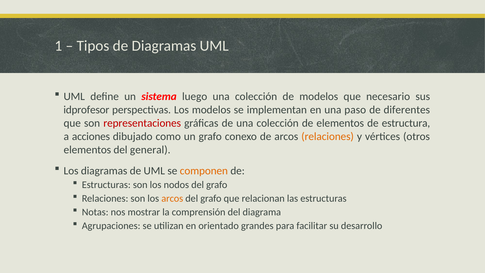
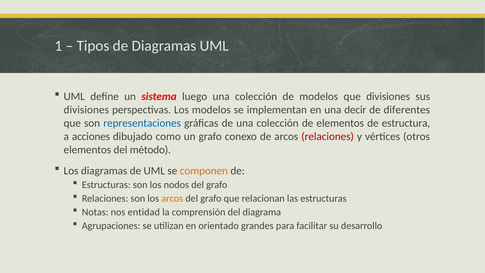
que necesario: necesario -> divisiones (388, 96)
idprofesor: idprofesor -> divisiones (86, 110)
paso: paso -> decir (355, 110)
representaciones colour: red -> blue (142, 123)
relaciones colour: orange -> red (328, 136)
general: general -> método (150, 150)
mostrar: mostrar -> entidad (144, 212)
